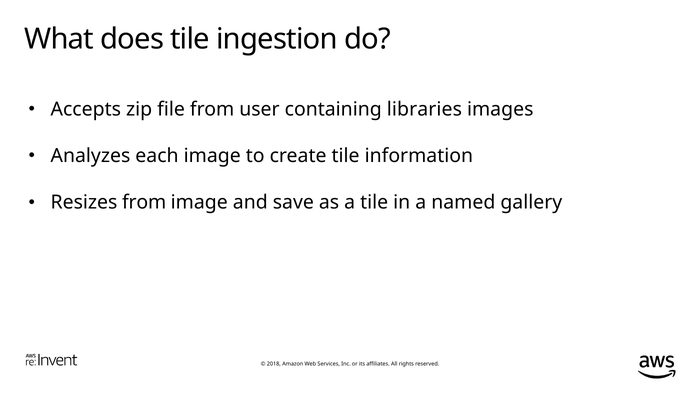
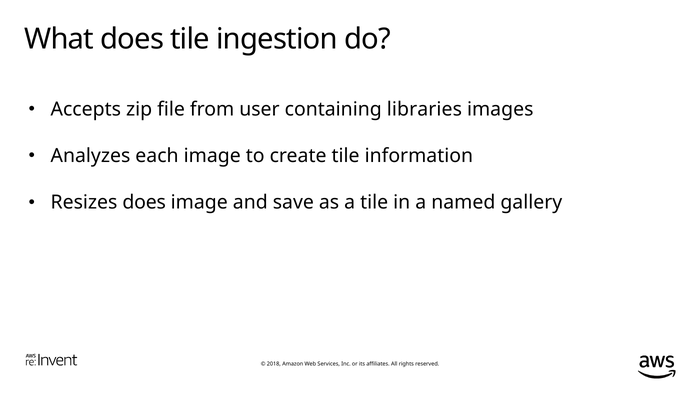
Resizes from: from -> does (144, 202)
